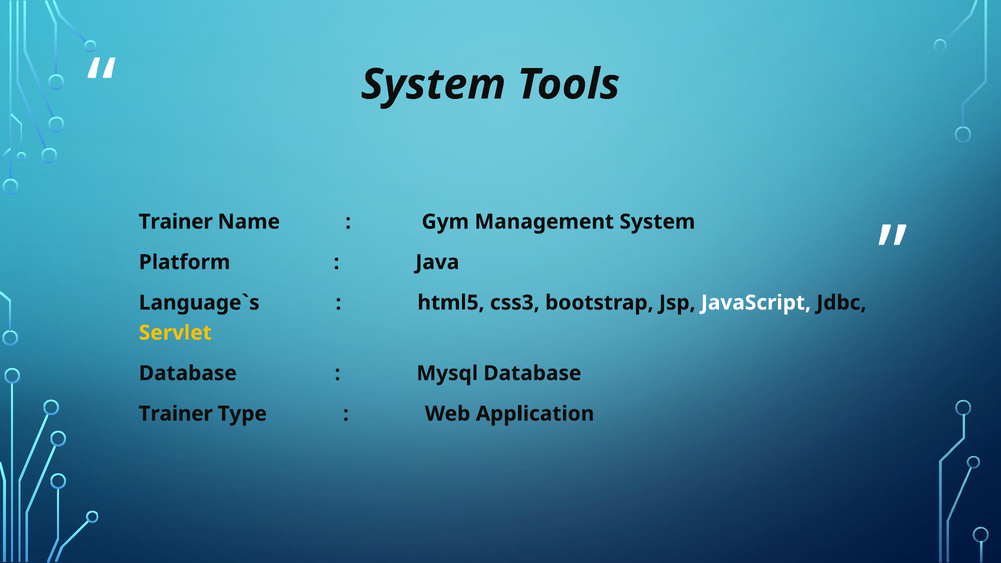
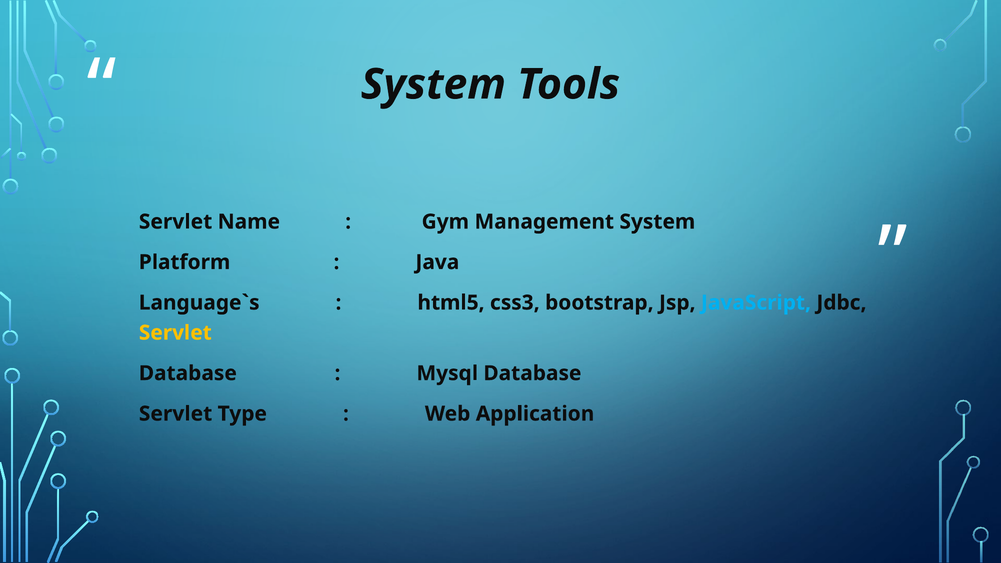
Trainer: Trainer -> Servlet (176, 222)
JavaScript colour: white -> light blue (756, 303)
Trainer: Trainer -> Servlet (176, 414)
